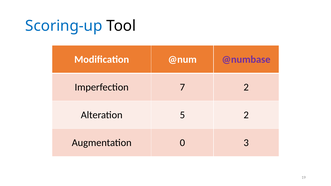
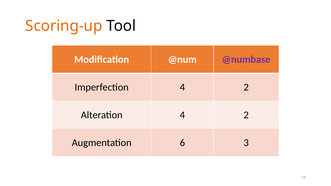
Scoring-up colour: blue -> orange (64, 26)
Imperfection 7: 7 -> 4 (182, 87)
Alteration 5: 5 -> 4 (182, 115)
0: 0 -> 6 (182, 143)
